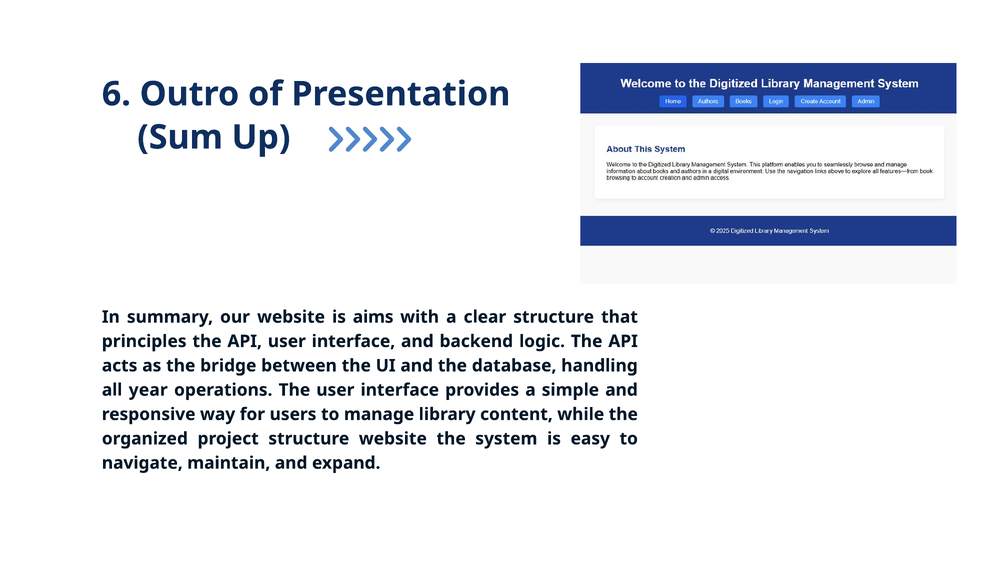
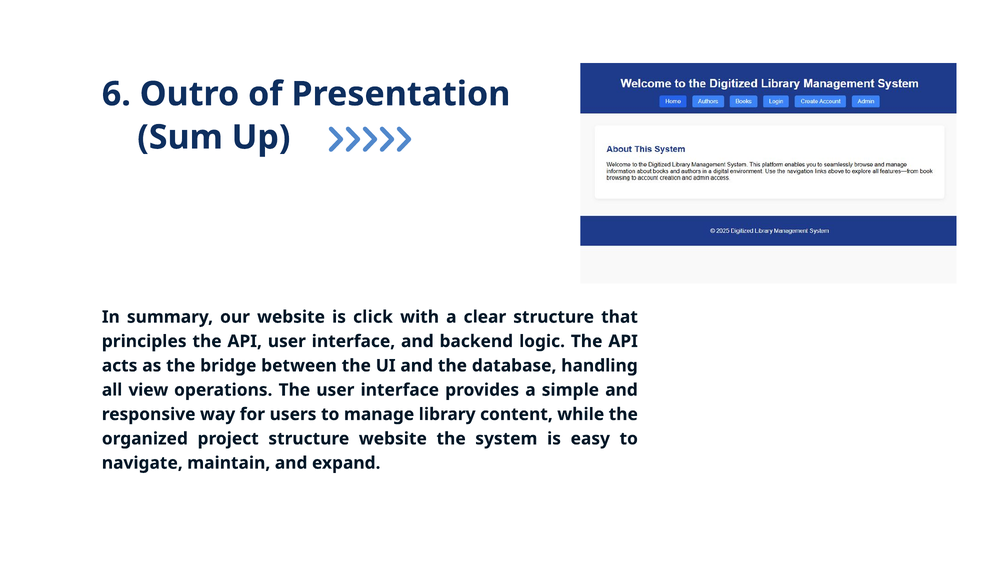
aims: aims -> click (373, 317)
year: year -> view (148, 390)
